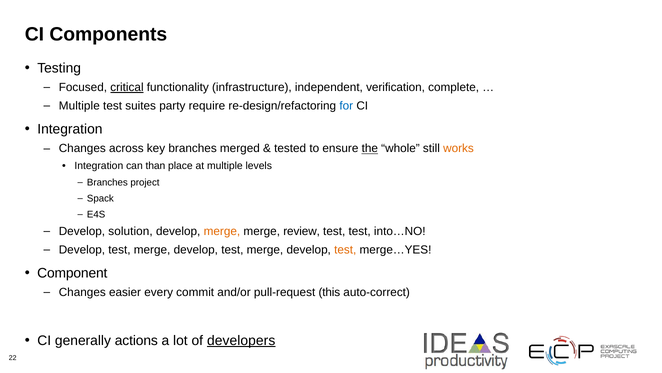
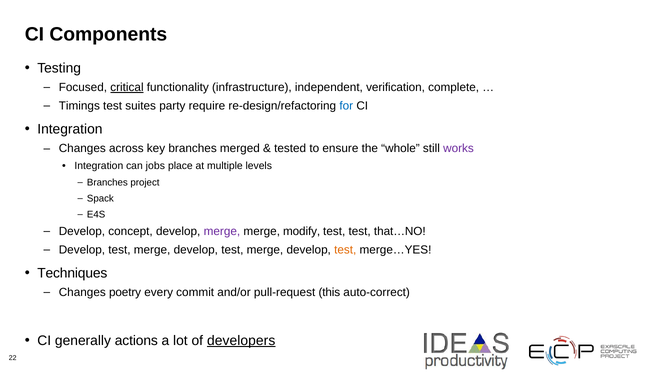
Multiple: Multiple -> Timings (79, 106)
the underline: present -> none (370, 148)
works colour: orange -> purple (459, 148)
than: than -> jobs (155, 166)
solution: solution -> concept (131, 231)
merge colour: orange -> purple (222, 231)
review: review -> modify (302, 231)
into…NO: into…NO -> that…NO (400, 231)
Component: Component -> Techniques (72, 273)
easier: easier -> poetry (125, 292)
